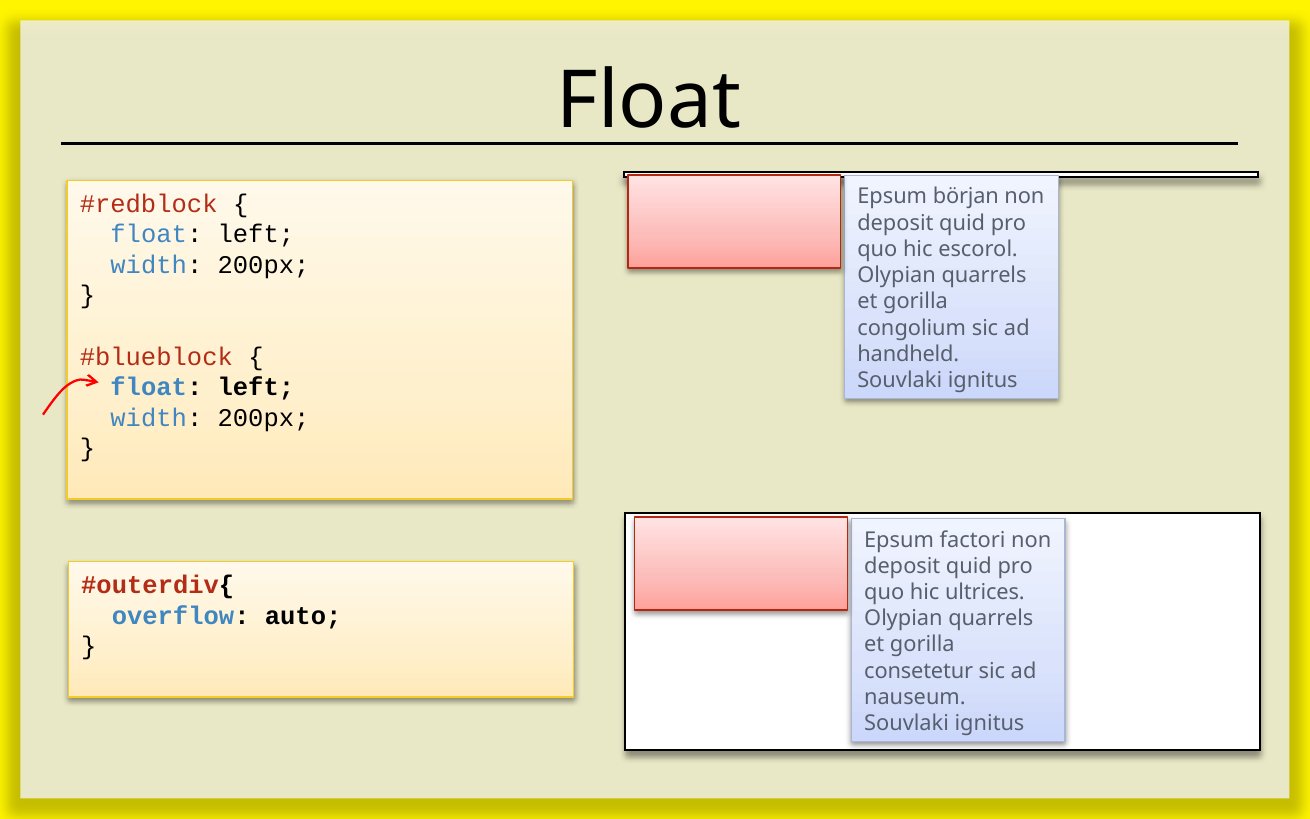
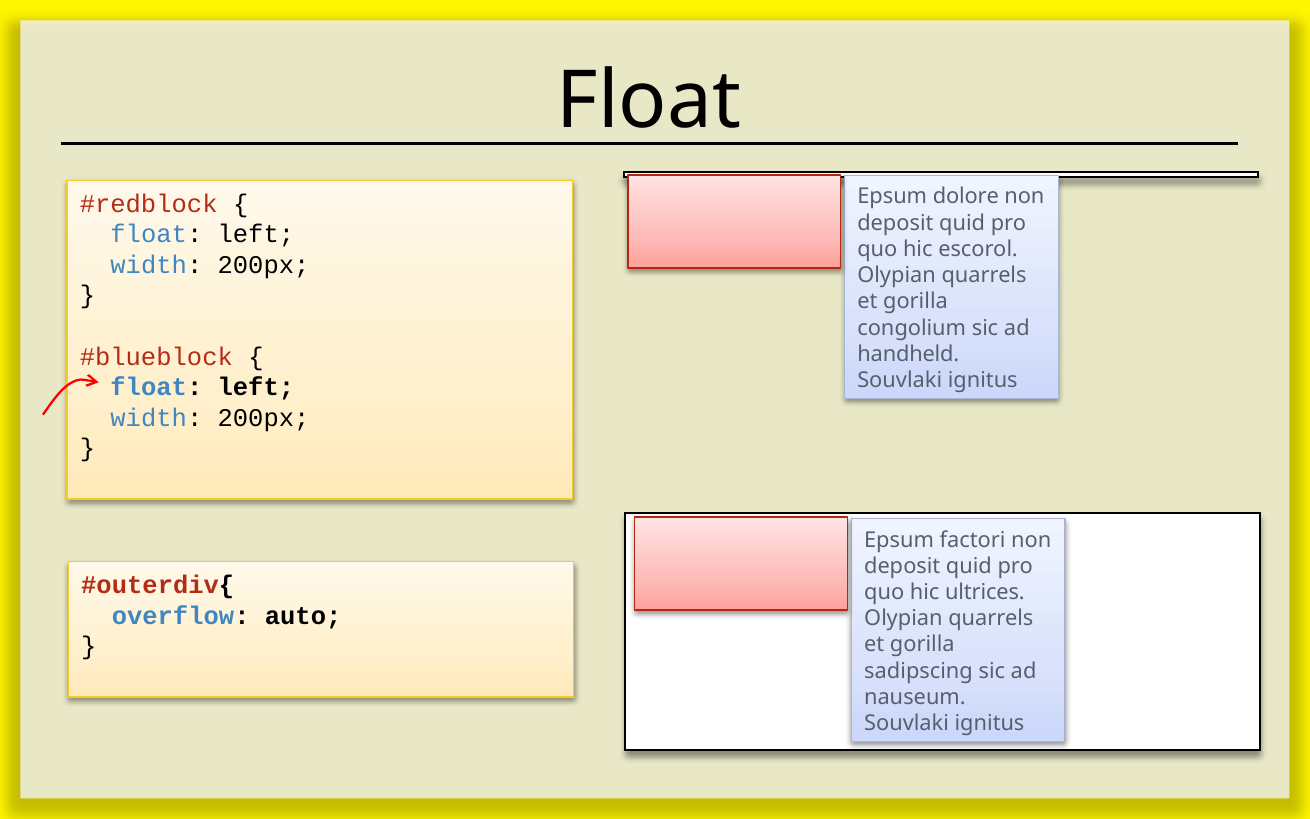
början: början -> dolore (966, 197)
consetetur: consetetur -> sadipscing (919, 671)
